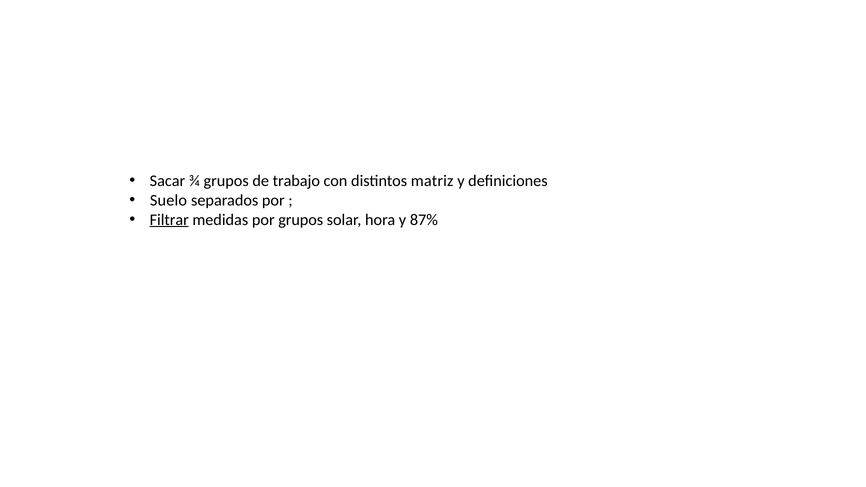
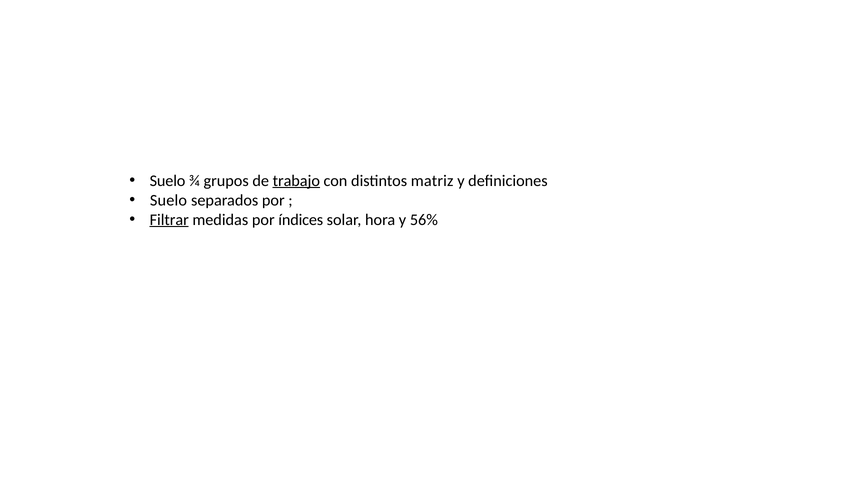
Sacar: Sacar -> Suelo (168, 181)
trabajo underline: none -> present (296, 181)
por grupos: grupos -> índices (301, 220)
87%: 87% -> 56% (424, 220)
